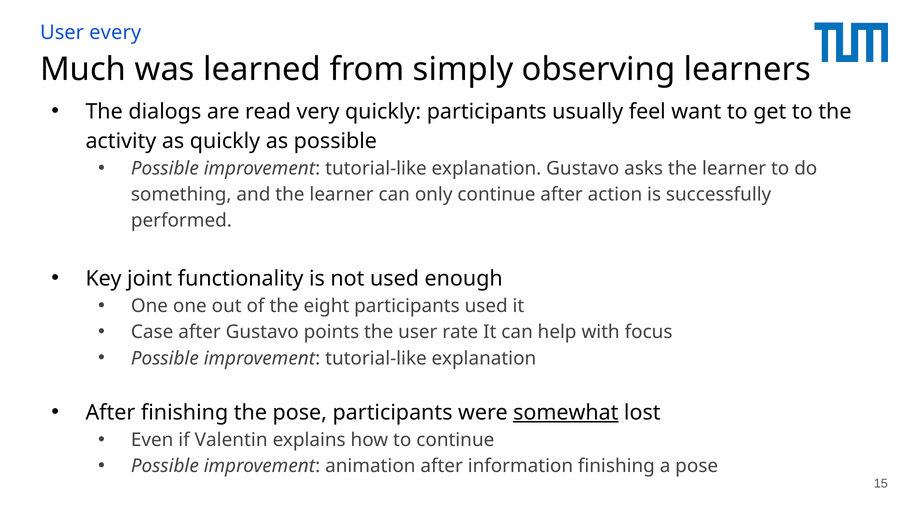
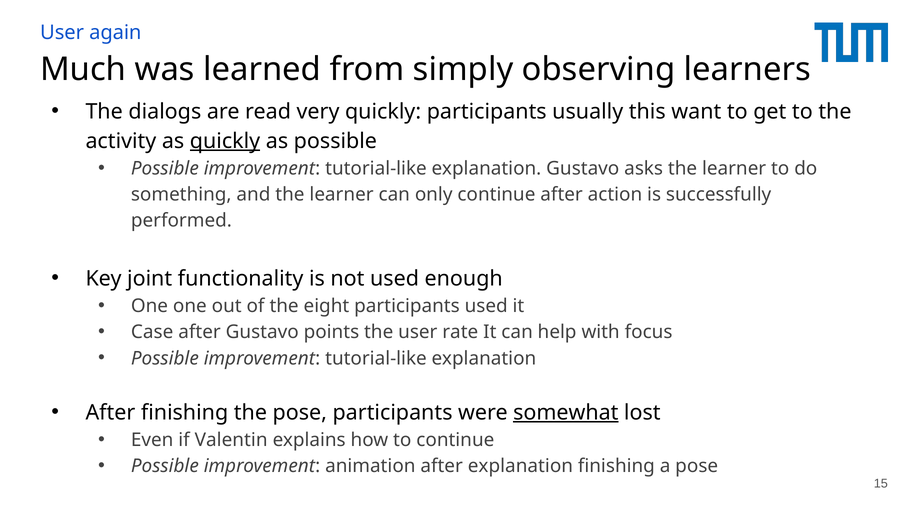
every: every -> again (115, 33)
feel: feel -> this (647, 112)
quickly underline: none -> present (225, 141)
after information: information -> explanation (520, 466)
